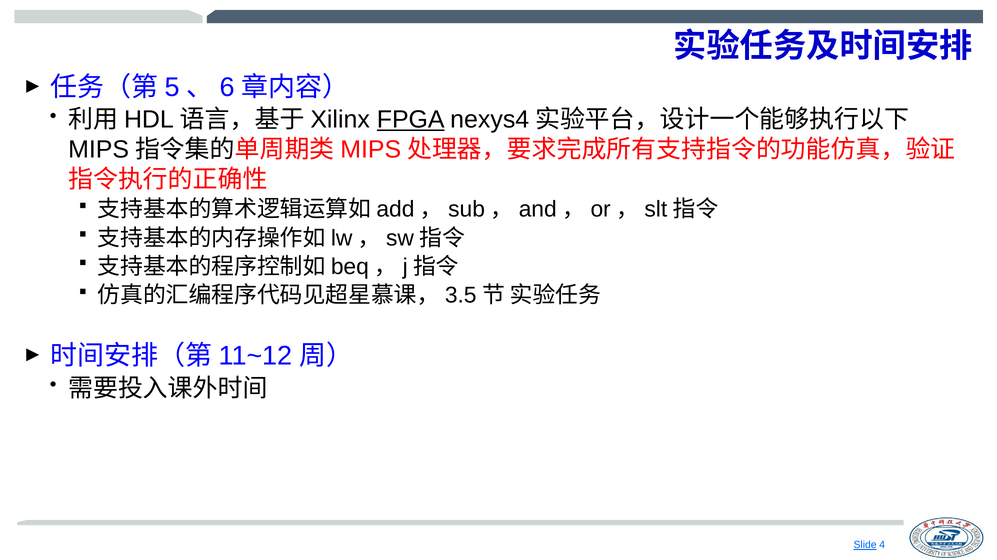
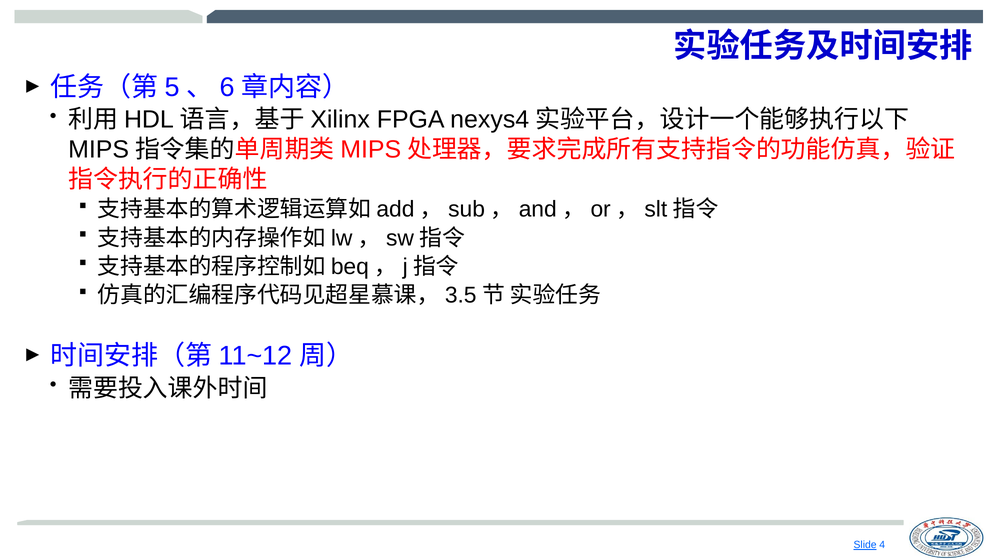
FPGA underline: present -> none (411, 120)
